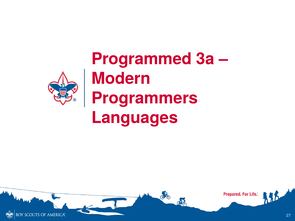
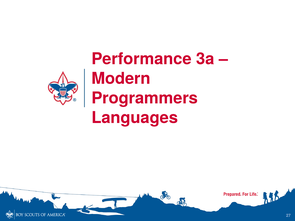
Programmed: Programmed -> Performance (141, 59)
